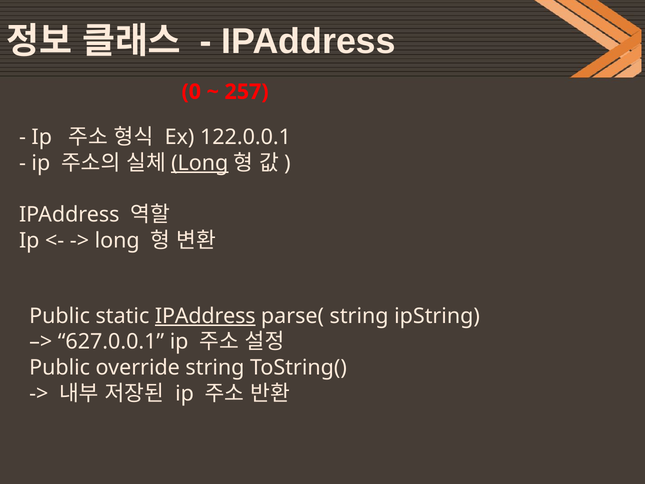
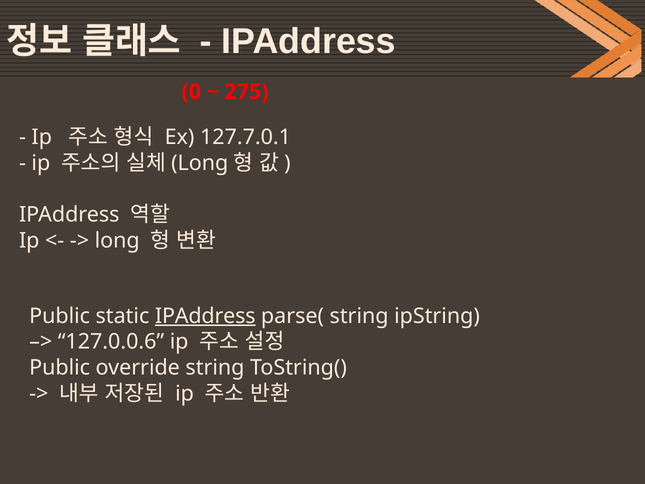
257: 257 -> 275 (247, 92)
122.0.0.1: 122.0.0.1 -> 127.7.0.1 (246, 137)
Long underline: present -> none (200, 163)
627.0.0.1: 627.0.0.1 -> 127.0.0.6 (111, 342)
